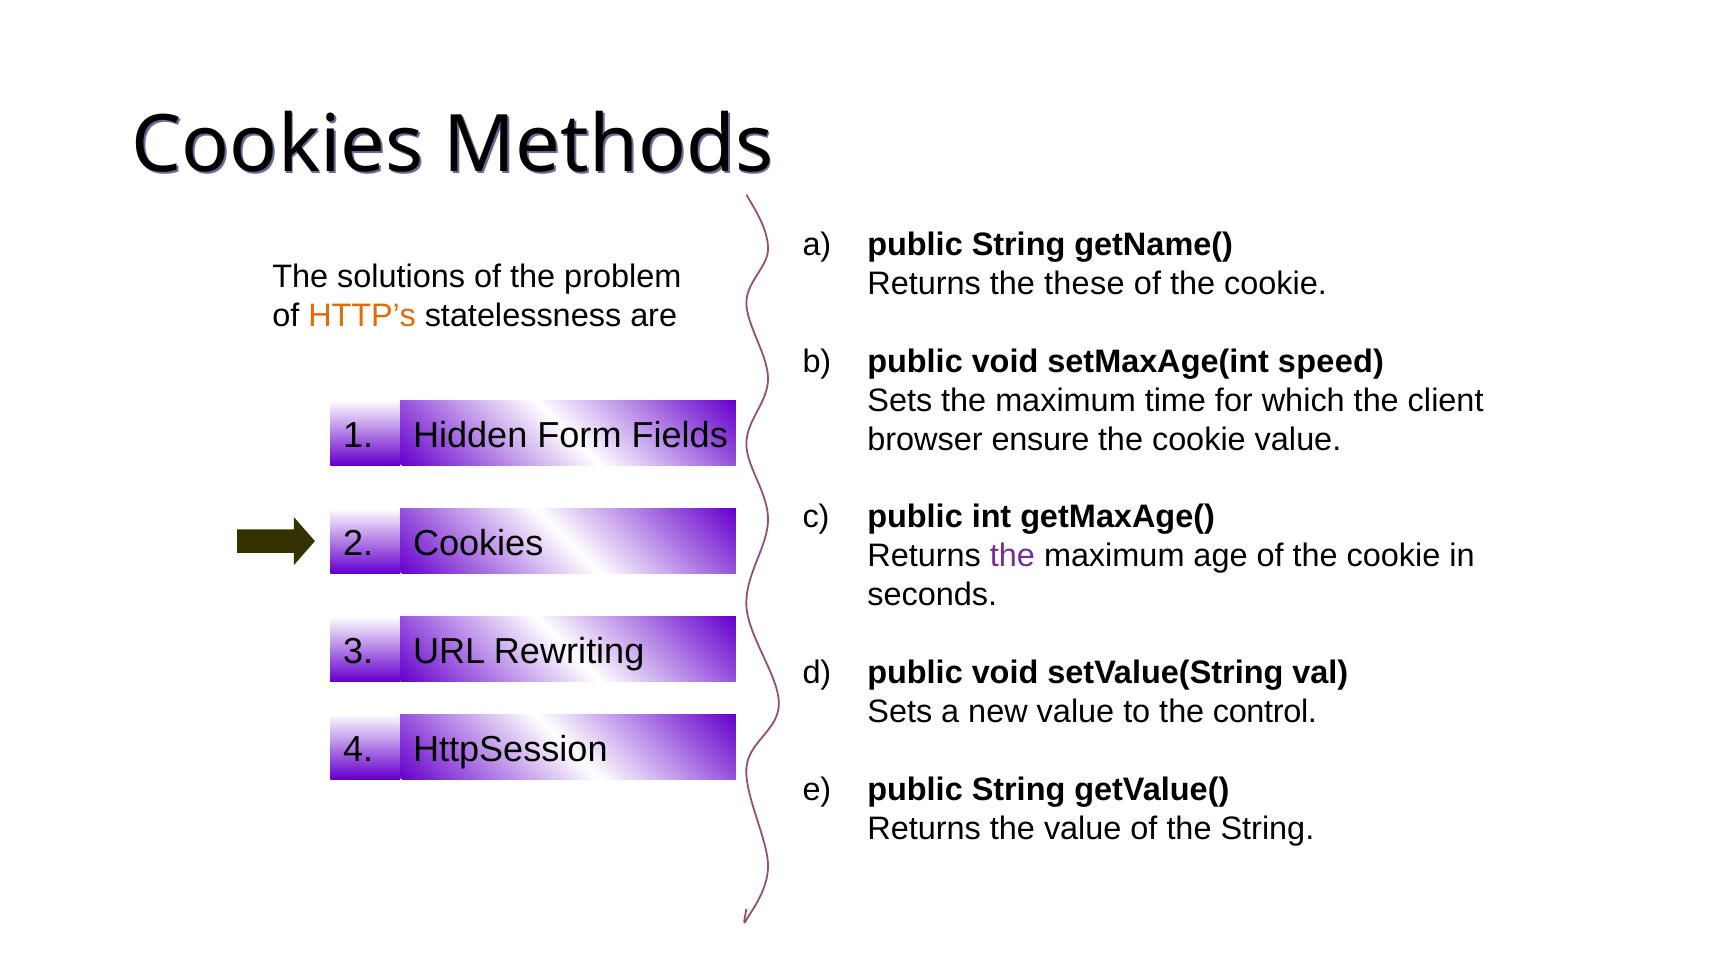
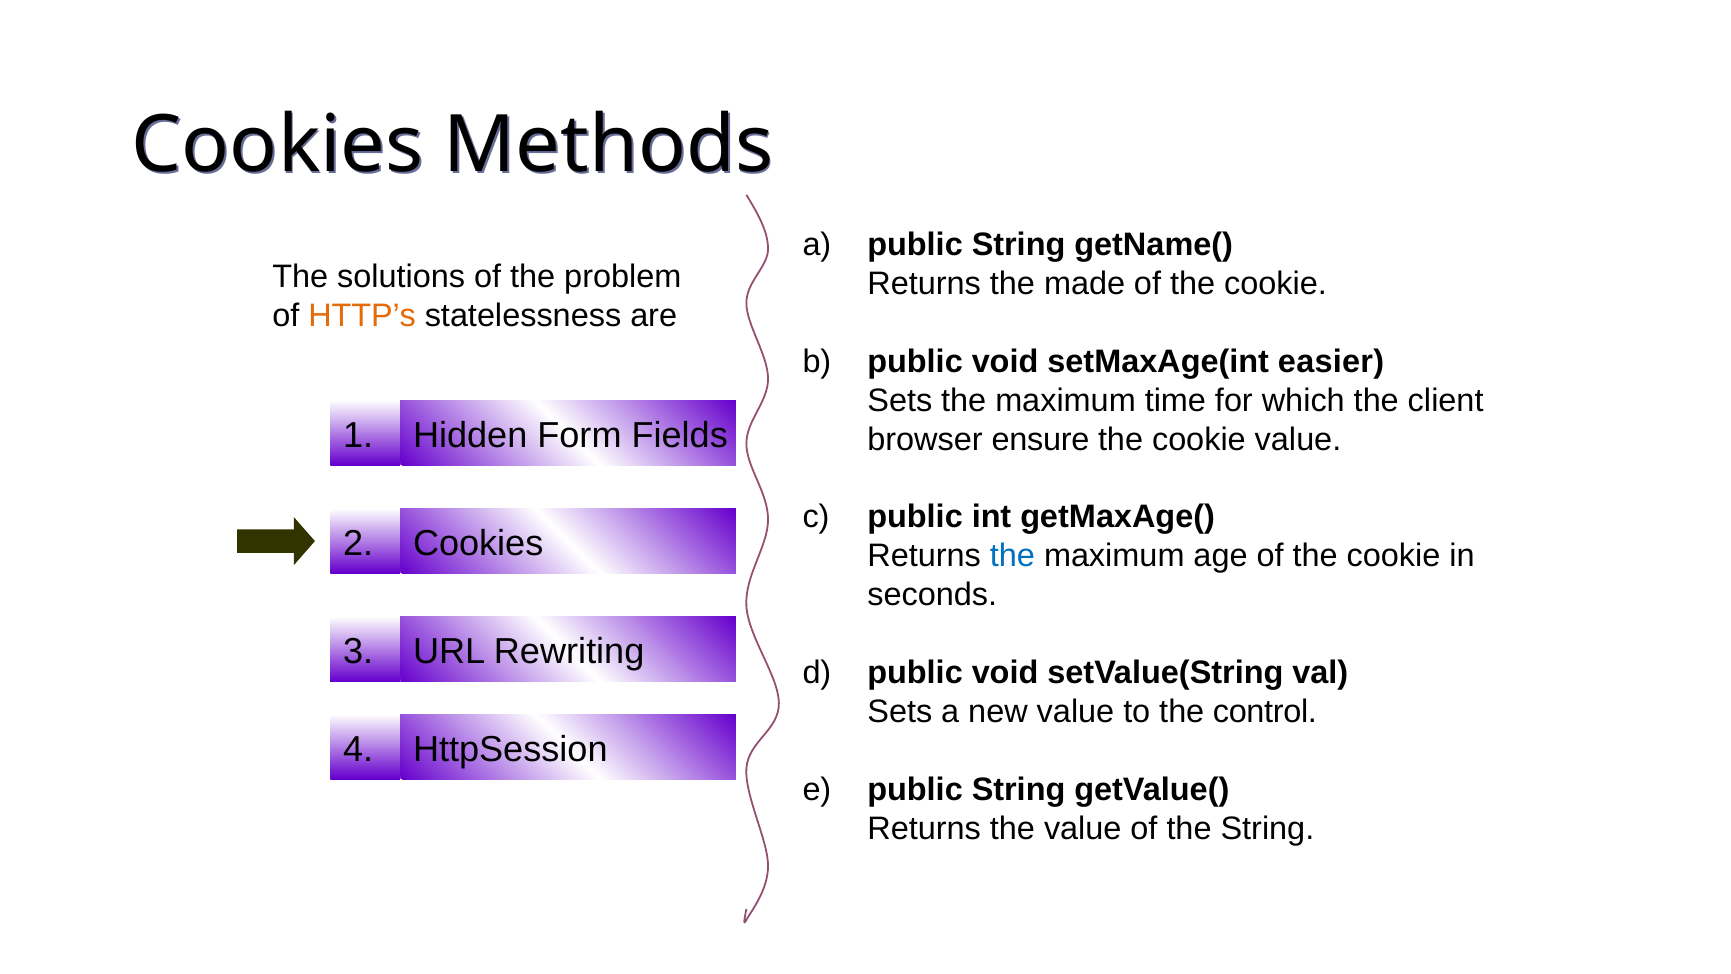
these: these -> made (1085, 283)
speed: speed -> easier (1331, 361)
the colour: purple -> blue (1012, 556)
